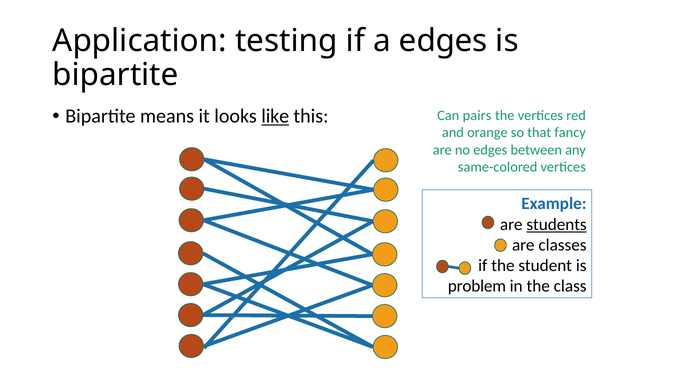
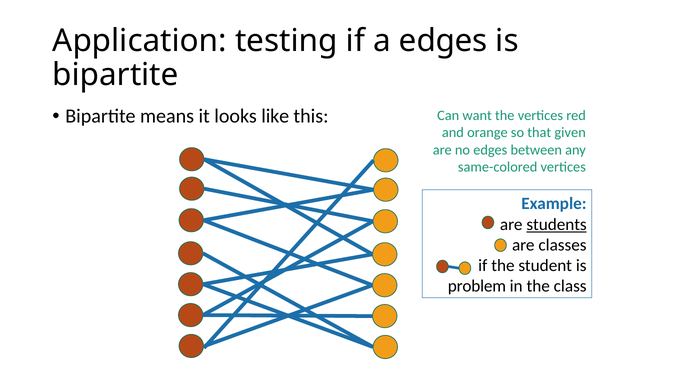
like underline: present -> none (275, 116)
pairs: pairs -> want (477, 115)
fancy: fancy -> given (570, 133)
